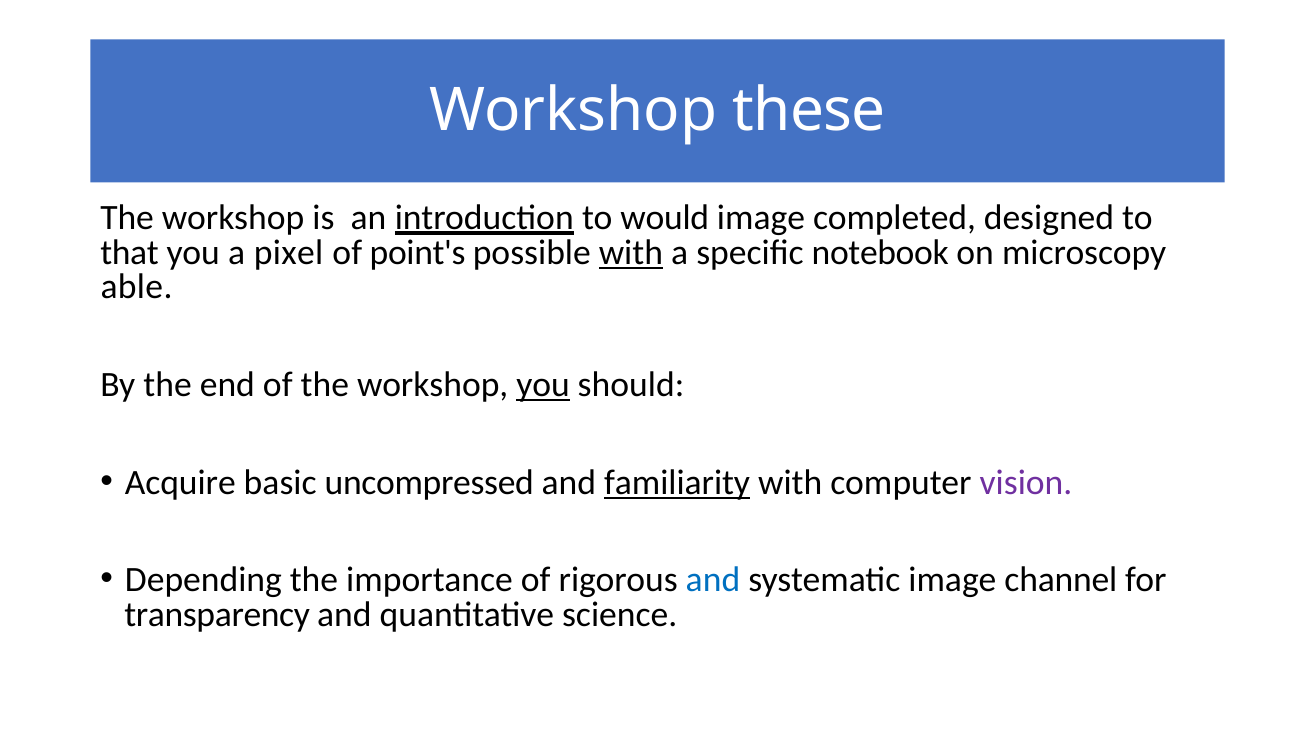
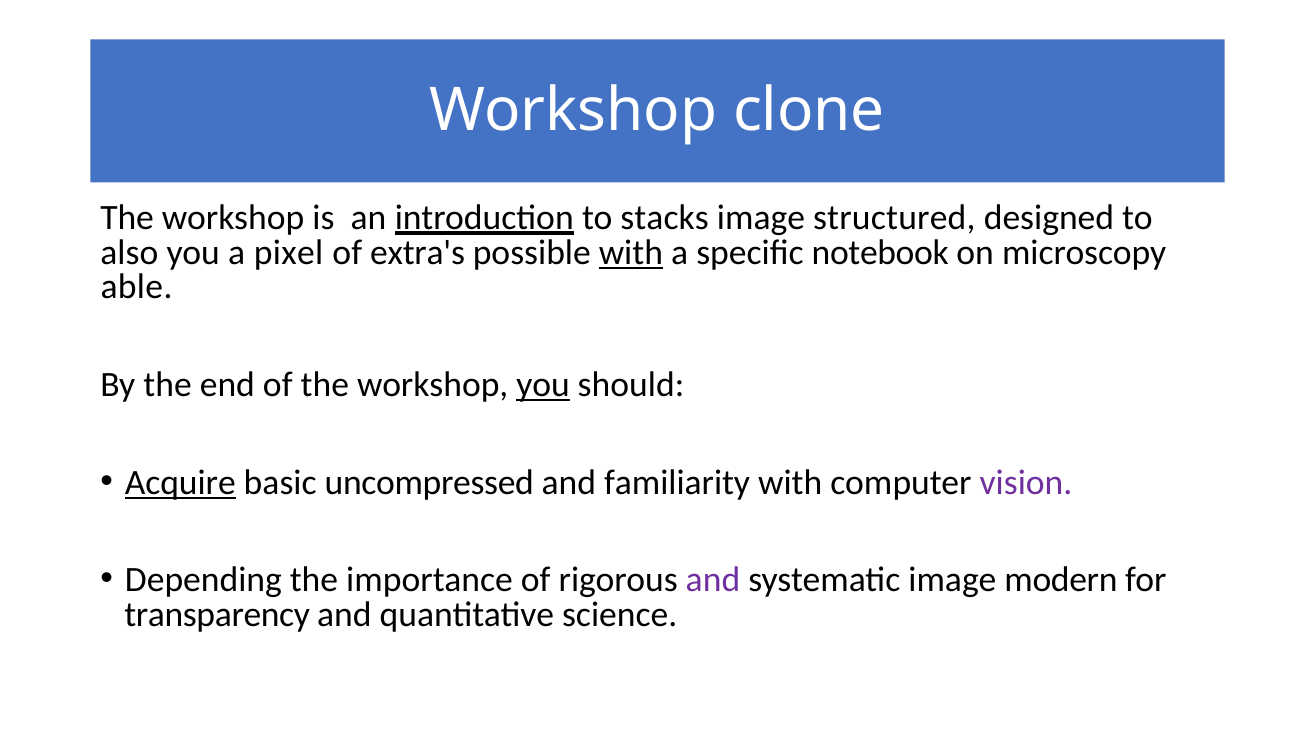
these: these -> clone (809, 110)
would: would -> stacks (665, 218)
completed: completed -> structured (894, 218)
that: that -> also (129, 252)
point's: point's -> extra's (418, 252)
Acquire underline: none -> present (180, 482)
familiarity underline: present -> none (677, 482)
and colour: blue -> purple (713, 580)
channel: channel -> modern (1061, 580)
